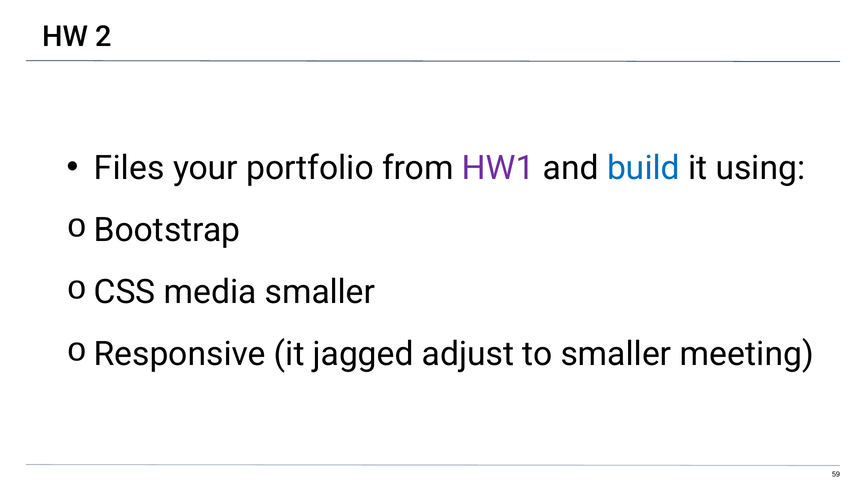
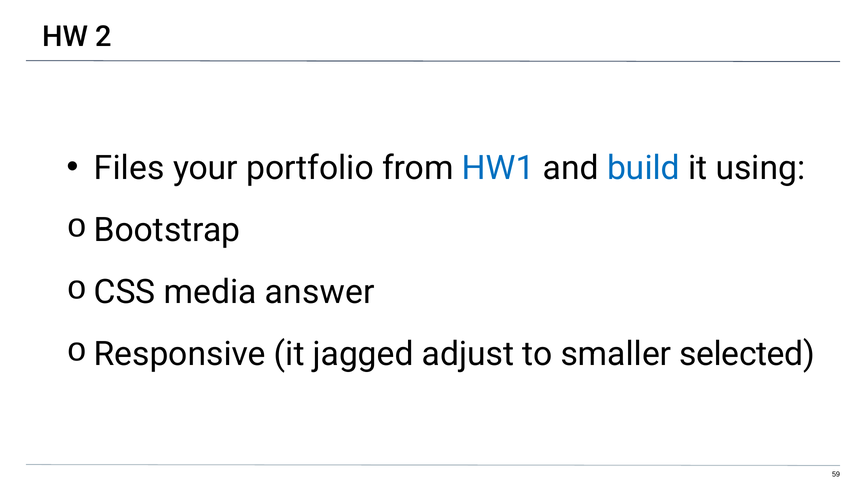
HW1 colour: purple -> blue (498, 168)
media smaller: smaller -> answer (320, 292)
meeting: meeting -> selected (747, 354)
